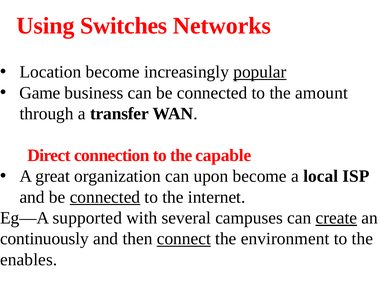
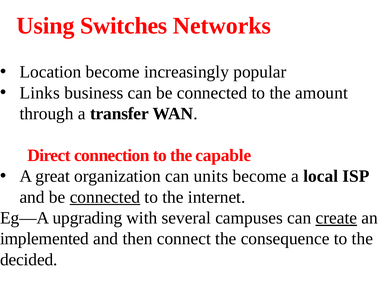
popular underline: present -> none (260, 72)
Game: Game -> Links (40, 93)
upon: upon -> units (211, 176)
supported: supported -> upgrading (87, 218)
continuously: continuously -> implemented (44, 239)
connect underline: present -> none (184, 239)
environment: environment -> consequence (285, 239)
enables: enables -> decided (29, 260)
